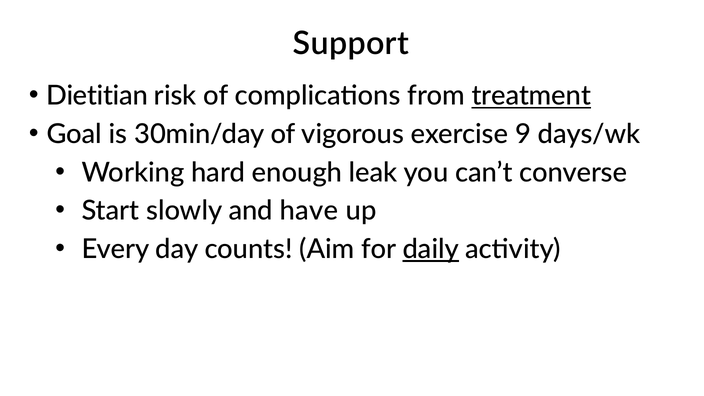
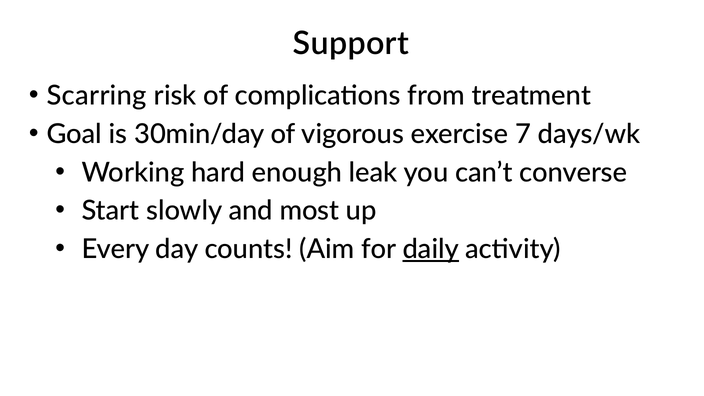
Dietitian: Dietitian -> Scarring (97, 96)
treatment underline: present -> none (531, 96)
9: 9 -> 7 (523, 134)
have: have -> most (309, 211)
